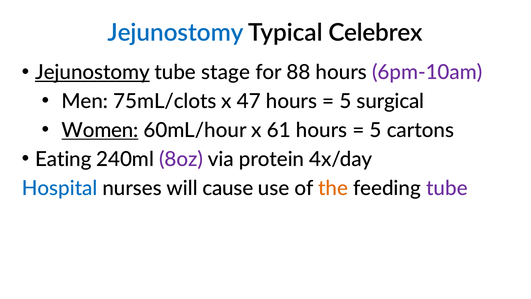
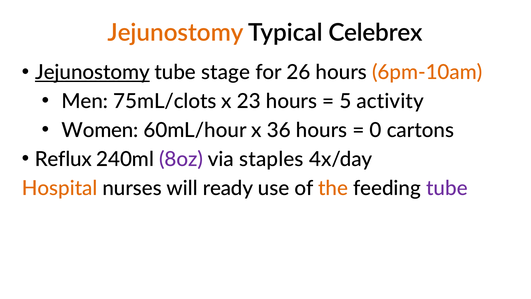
Jejunostomy colour: blue -> orange (176, 33)
88: 88 -> 26 (299, 72)
6pm-10am colour: purple -> orange (427, 72)
47: 47 -> 23 (249, 101)
surgical: surgical -> activity (390, 101)
Women underline: present -> none (100, 130)
61: 61 -> 36 (279, 130)
5: 5 -> 0 (376, 130)
Eating: Eating -> Reflux (63, 159)
protein: protein -> staples (271, 159)
Hospital colour: blue -> orange (60, 188)
cause: cause -> ready (228, 188)
